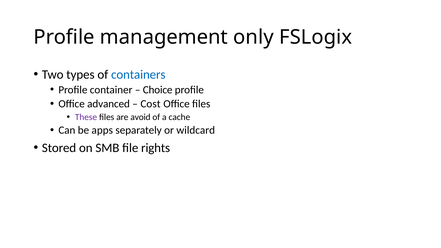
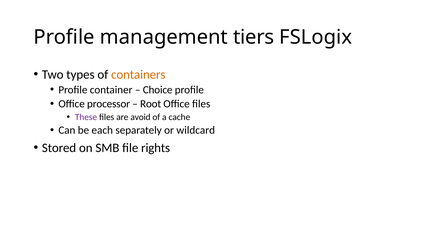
only: only -> tiers (254, 37)
containers colour: blue -> orange (138, 75)
advanced: advanced -> processor (109, 104)
Cost: Cost -> Root (151, 104)
apps: apps -> each (102, 130)
